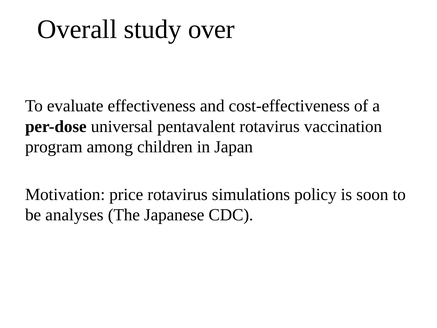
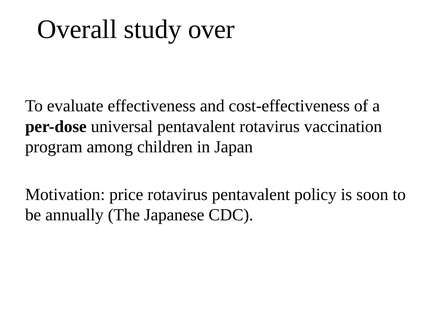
rotavirus simulations: simulations -> pentavalent (251, 194)
analyses: analyses -> annually (74, 215)
